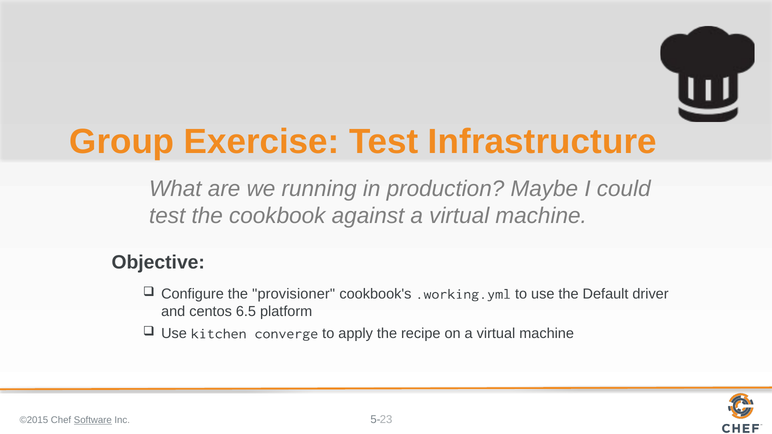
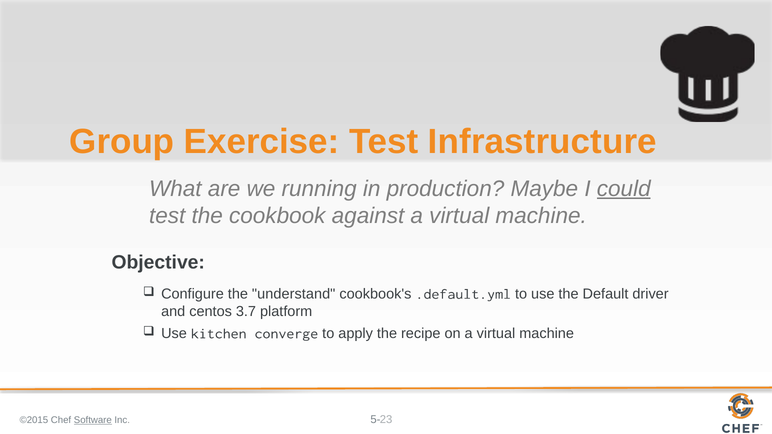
could underline: none -> present (624, 189)
provisioner: provisioner -> understand (294, 294)
.working.yml: .working.yml -> .default.yml (463, 294)
6.5: 6.5 -> 3.7 (246, 312)
